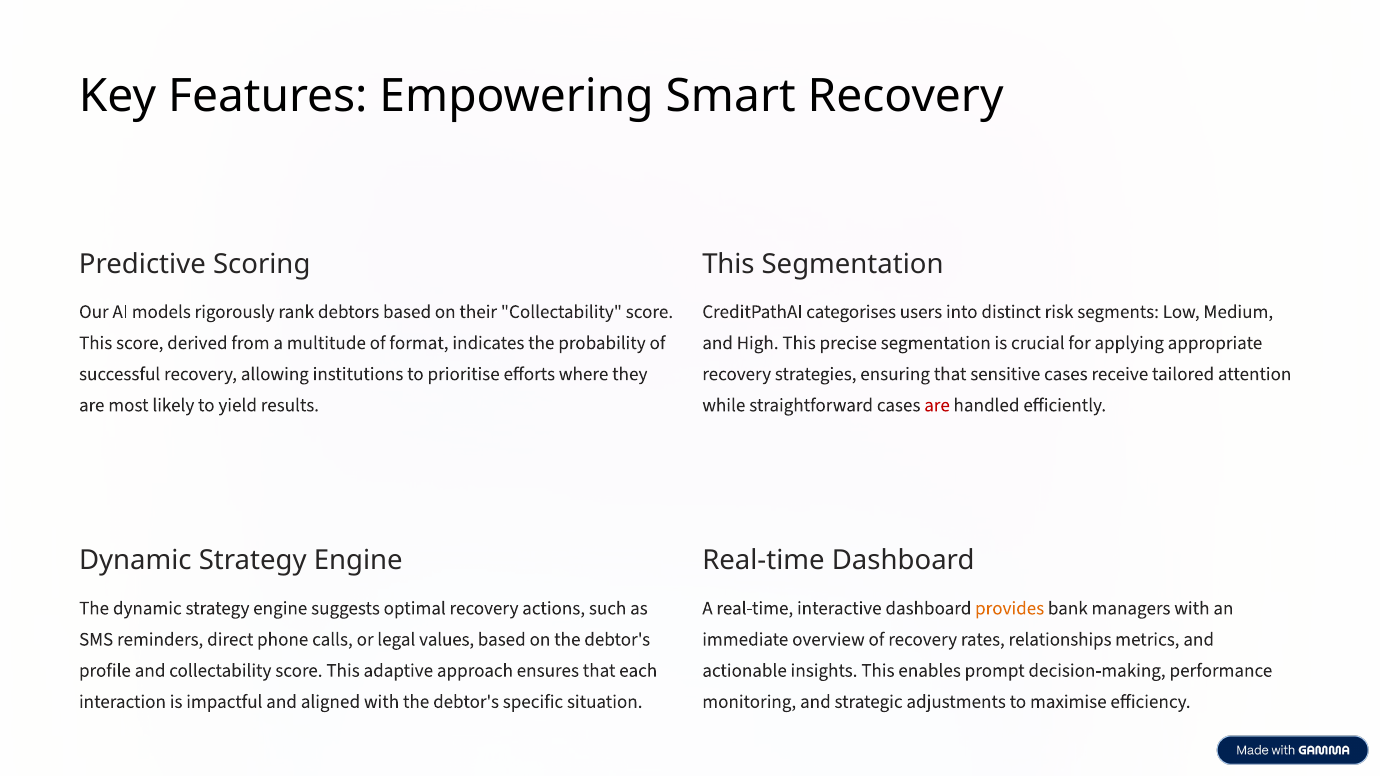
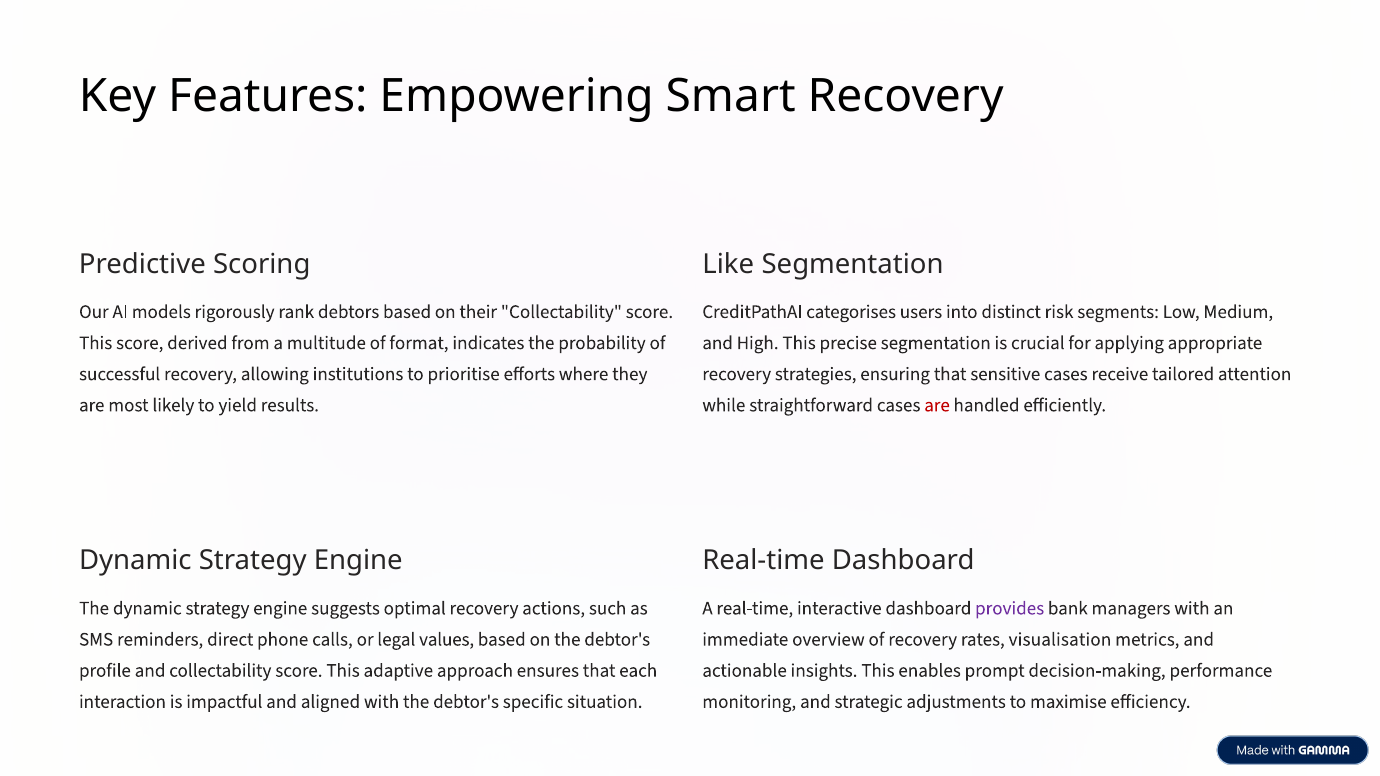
This: This -> Like (728, 264)
provides colour: orange -> purple (1010, 608)
relationships: relationships -> visualisation (1060, 639)
